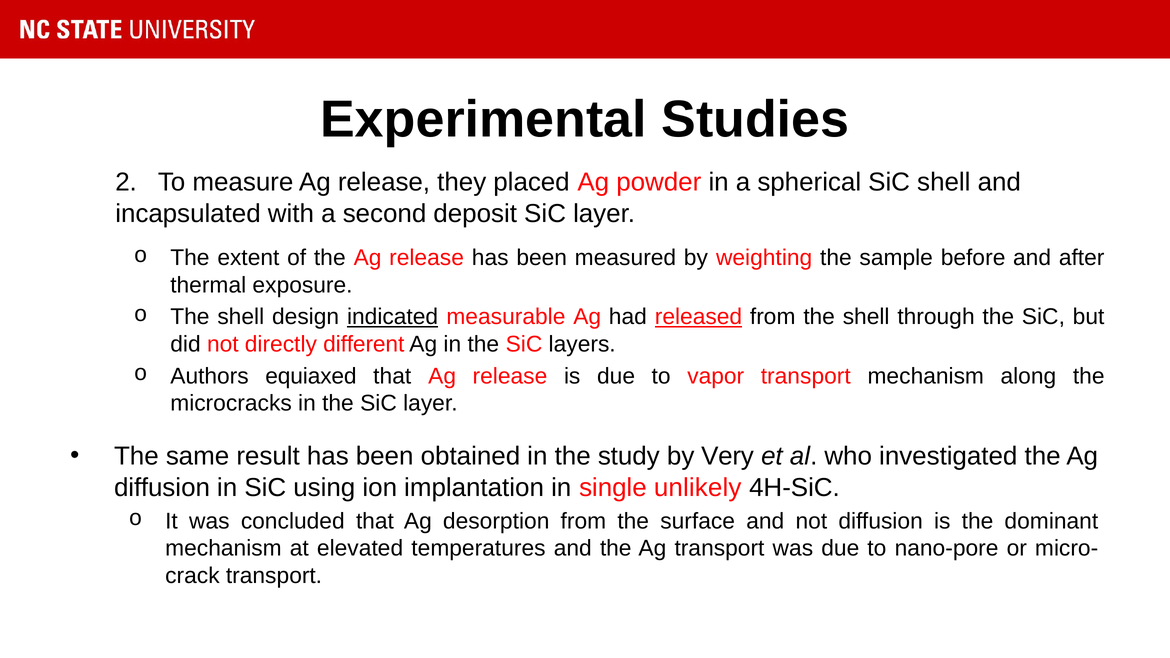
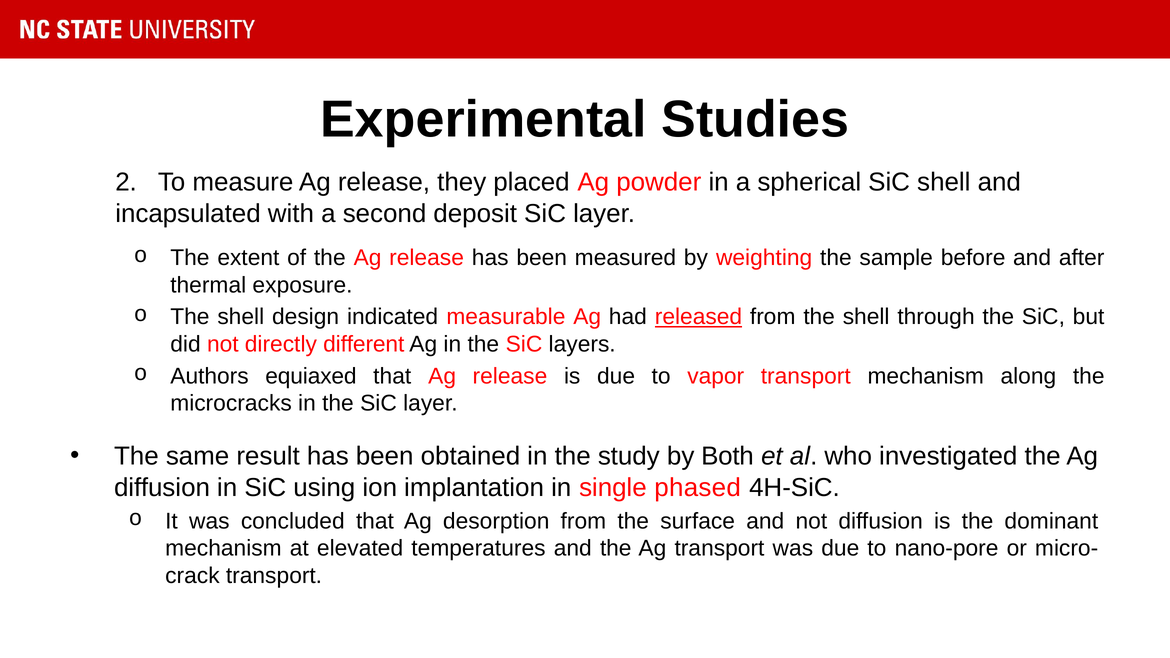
indicated underline: present -> none (393, 317)
Very: Very -> Both (727, 456)
unlikely: unlikely -> phased (698, 488)
